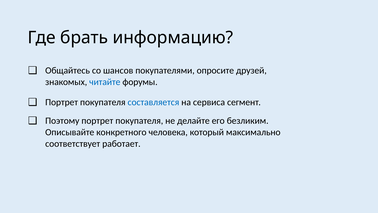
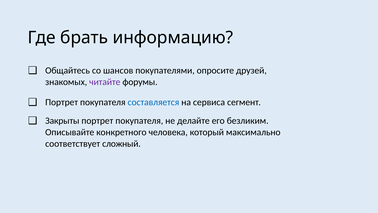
читайте colour: blue -> purple (105, 82)
Поэтому: Поэтому -> Закрыты (62, 121)
работает: работает -> сложный (121, 144)
